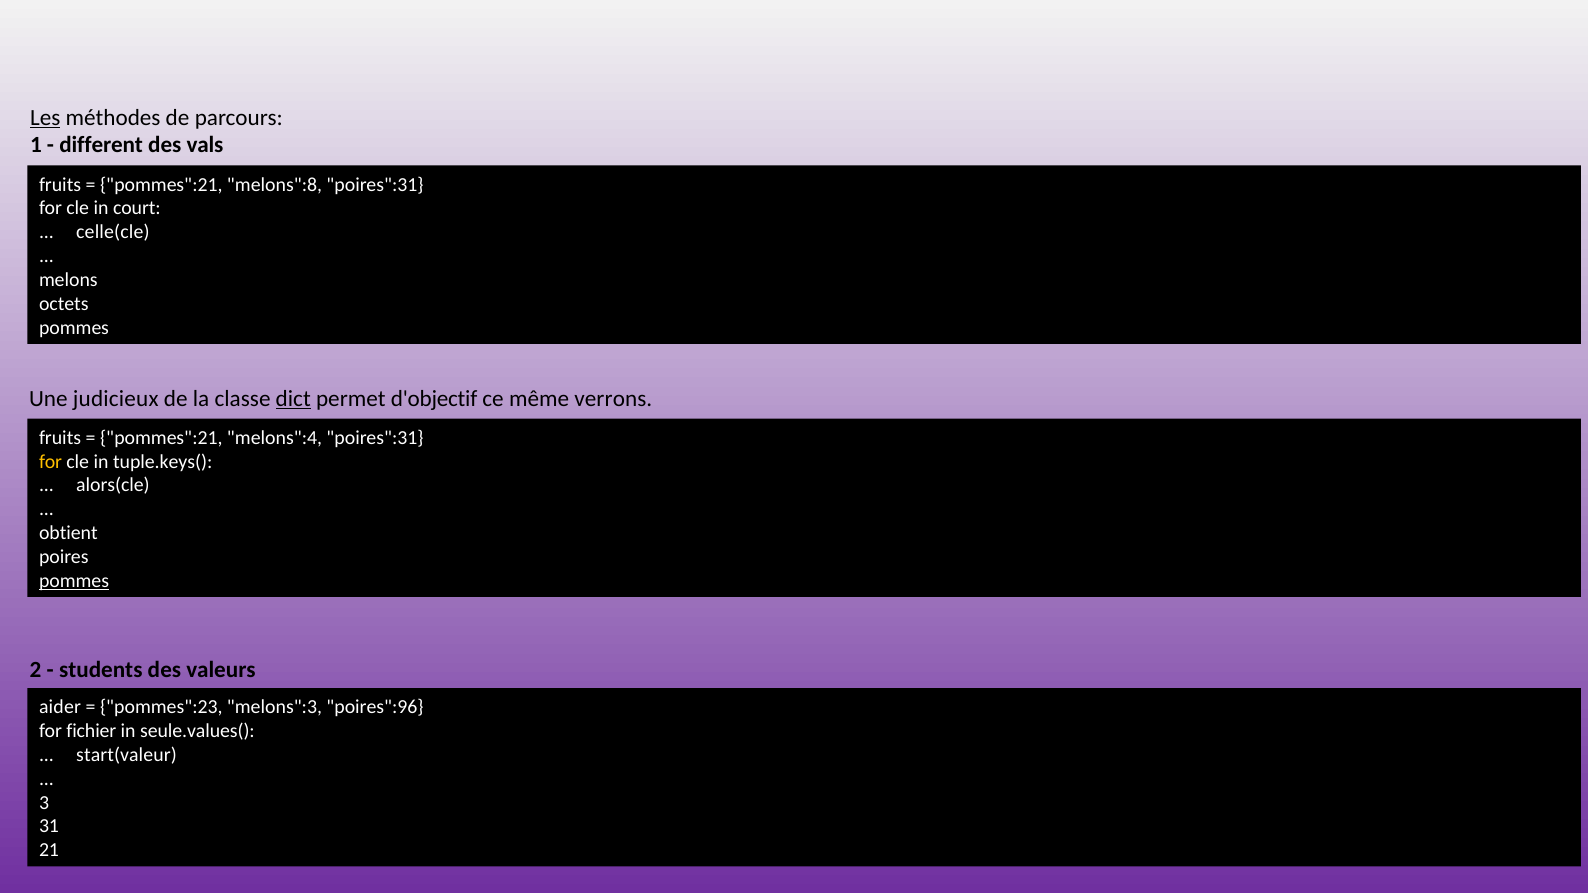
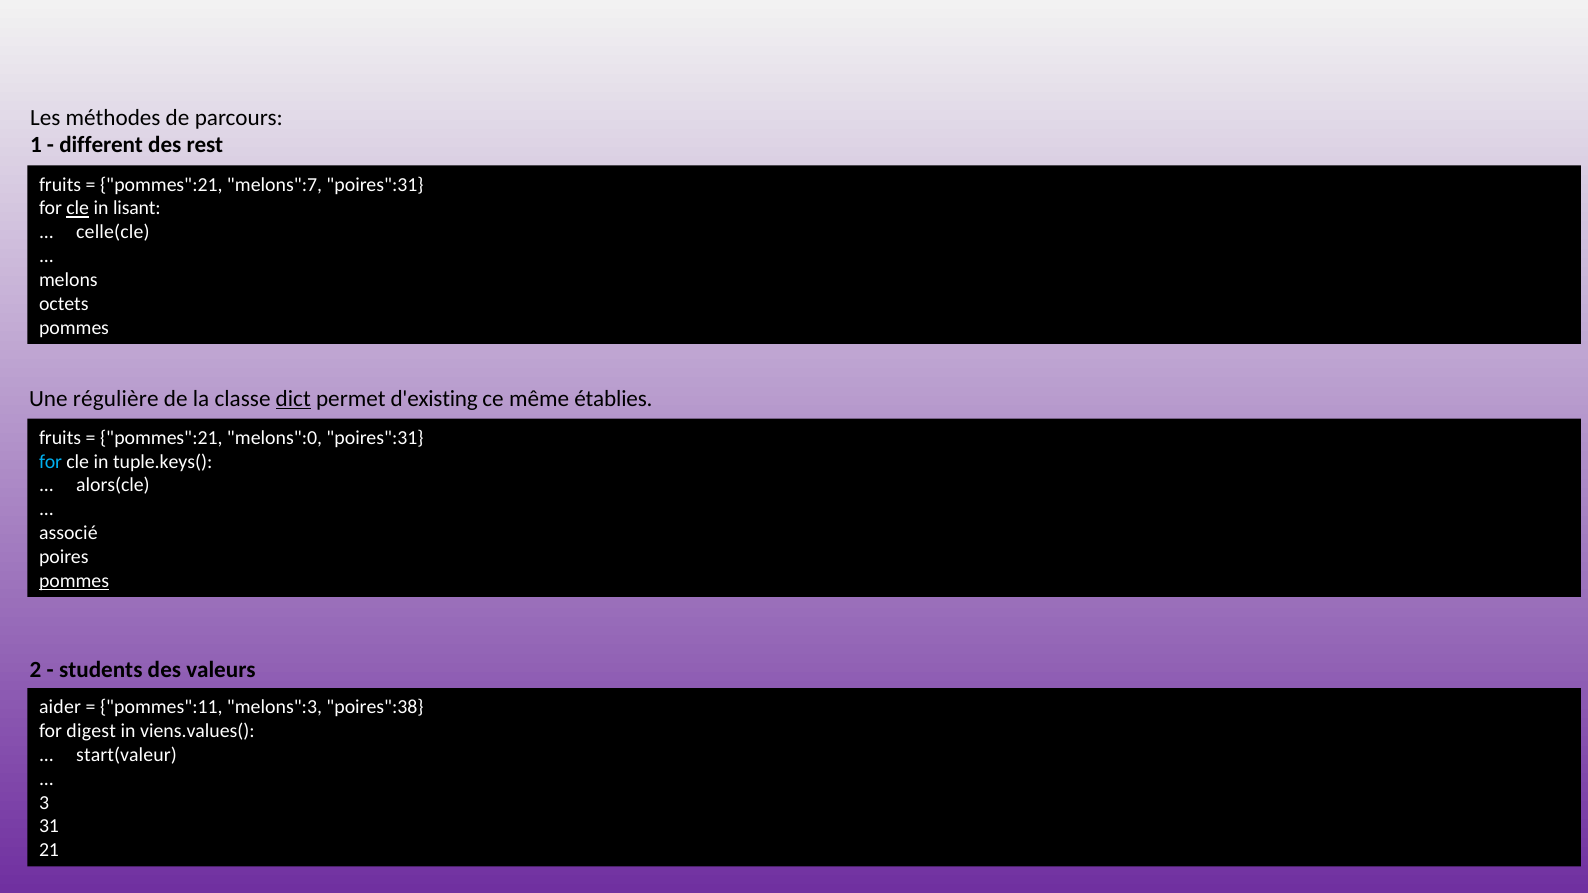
Les underline: present -> none (45, 118)
vals: vals -> rest (205, 145)
melons":8: melons":8 -> melons":7 (275, 185)
cle underline: none -> present (78, 208)
court: court -> lisant (137, 208)
judicieux: judicieux -> régulière (116, 399)
d'objectif: d'objectif -> d'existing (434, 399)
verrons: verrons -> établies (613, 399)
melons":4: melons":4 -> melons":0 (275, 438)
for colour: yellow -> light blue (51, 462)
obtient: obtient -> associé (68, 533)
pommes":23: pommes":23 -> pommes":11 (161, 707)
poires":96: poires":96 -> poires":38 (375, 707)
fichier: fichier -> digest (91, 731)
seule.values(: seule.values( -> viens.values( (197, 731)
